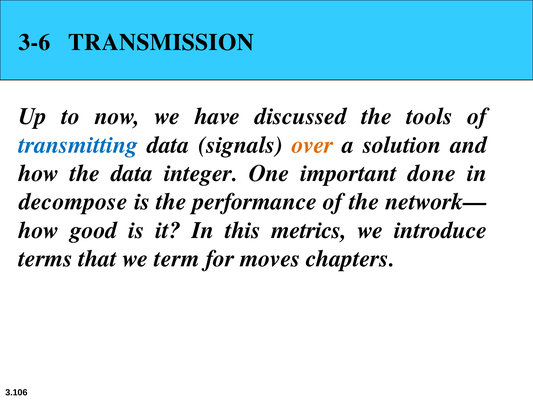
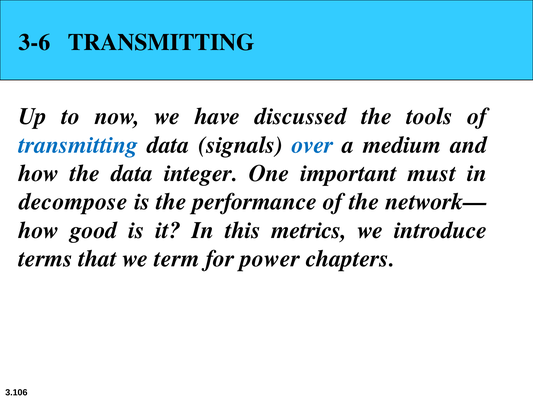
3-6 TRANSMISSION: TRANSMISSION -> TRANSMITTING (161, 42)
over colour: orange -> blue (313, 145)
solution: solution -> medium (402, 145)
done: done -> must (432, 173)
moves: moves -> power (270, 258)
